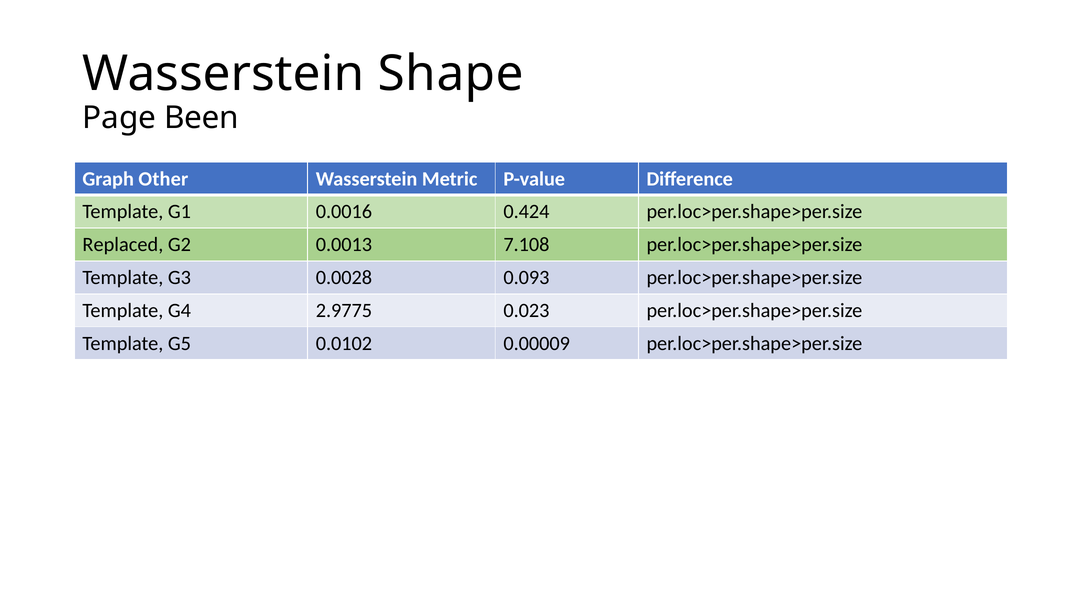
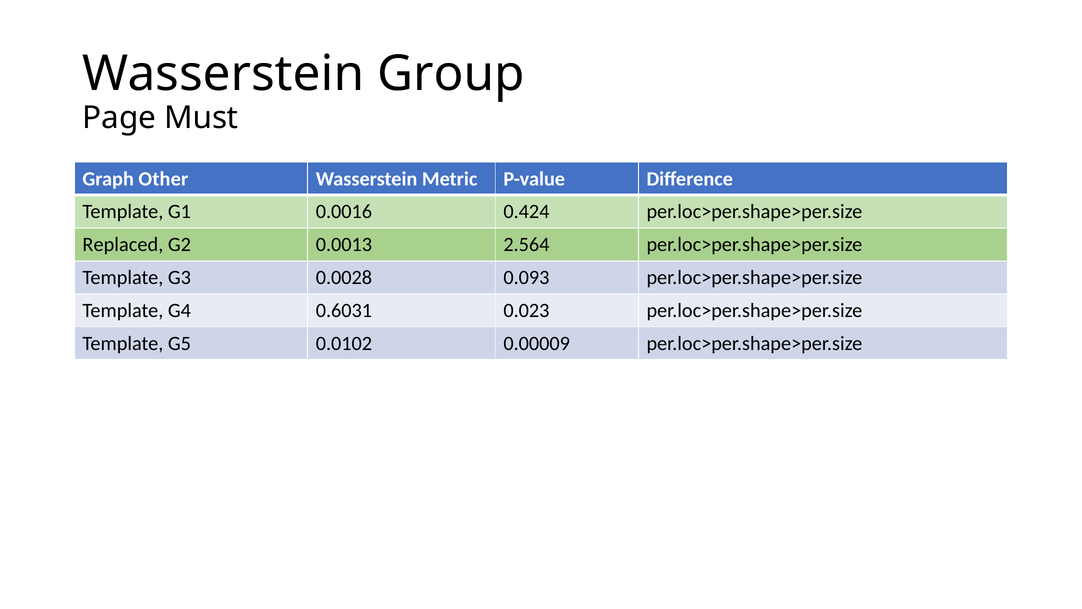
Shape: Shape -> Group (451, 74)
Been: Been -> Must (201, 118)
7.108: 7.108 -> 2.564 (526, 245)
2.9775: 2.9775 -> 0.6031 (344, 310)
